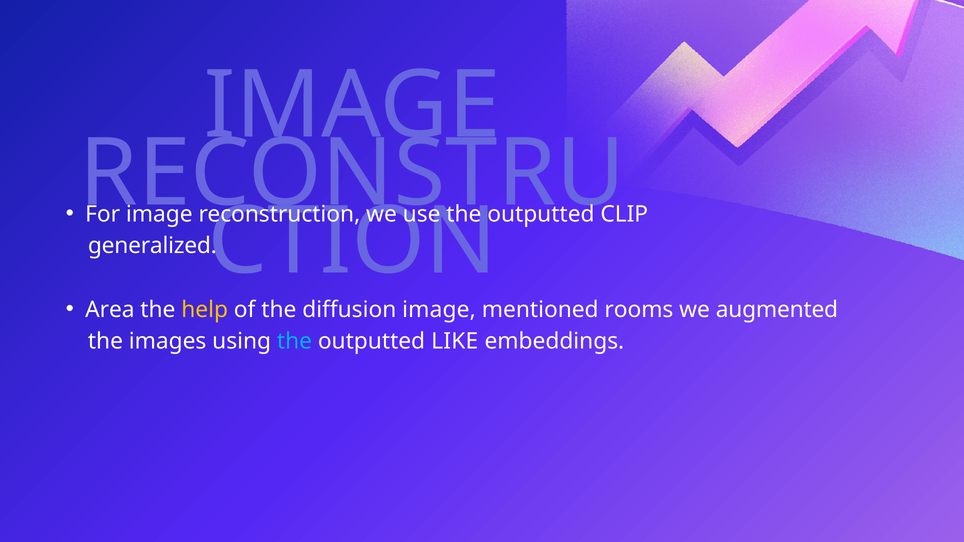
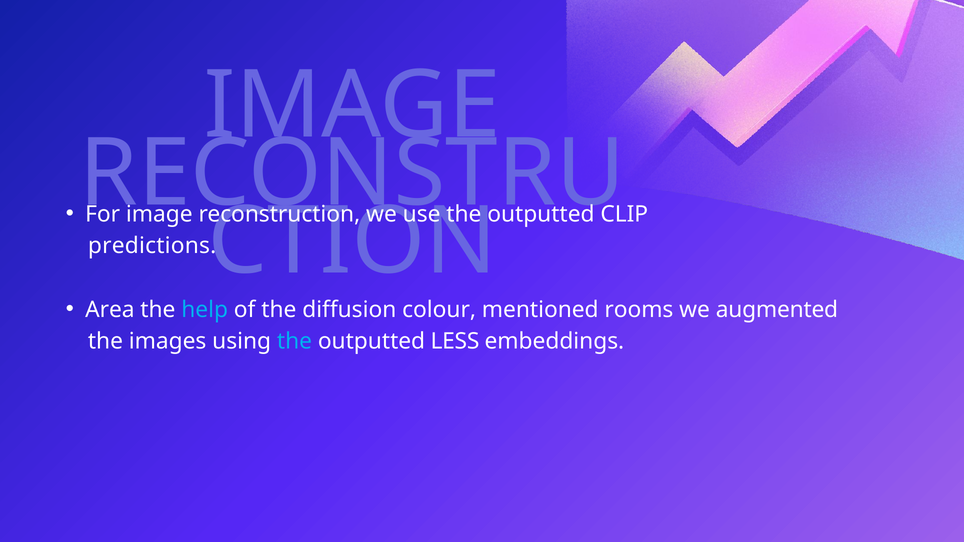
generalized: generalized -> predictions (152, 246)
help colour: yellow -> light blue (205, 310)
diffusion image: image -> colour (439, 310)
LIKE: LIKE -> LESS (455, 342)
